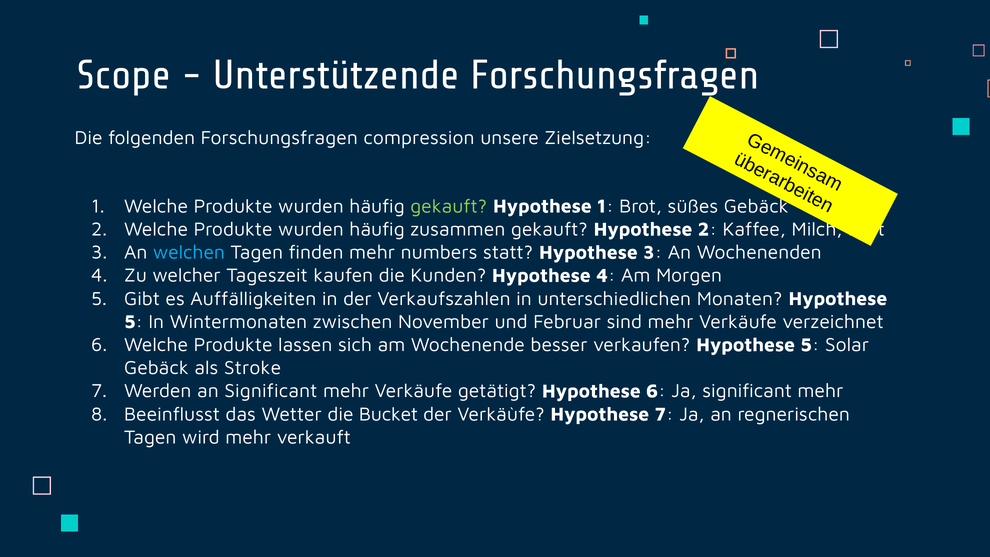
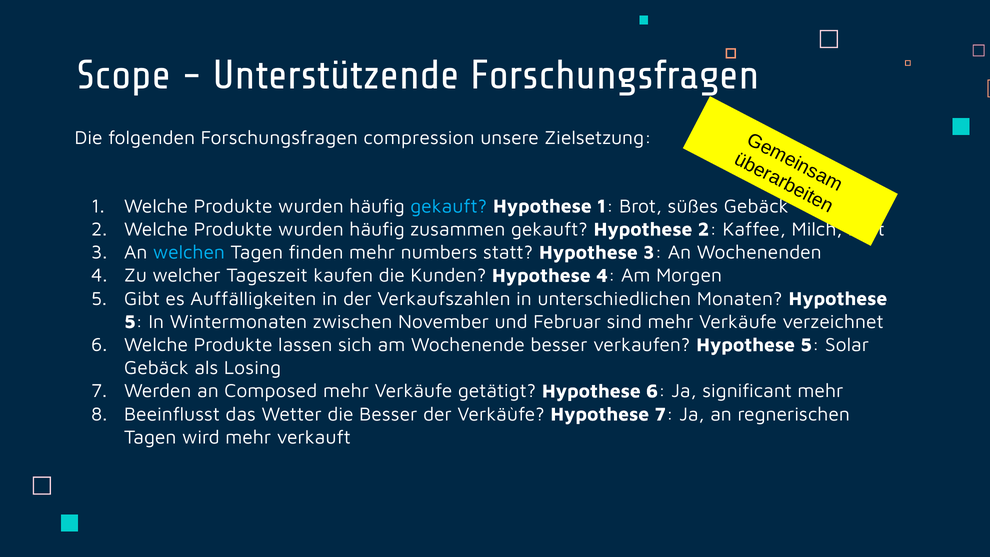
gekauft colour: light green -> light blue (449, 206)
Stroke: Stroke -> Losing (253, 368)
an Significant: Significant -> Composed (271, 391)
die Bucket: Bucket -> Besser (388, 414)
